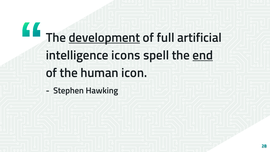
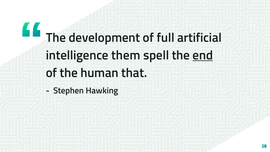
development underline: present -> none (104, 38)
icons: icons -> them (126, 55)
icon: icon -> that (134, 73)
